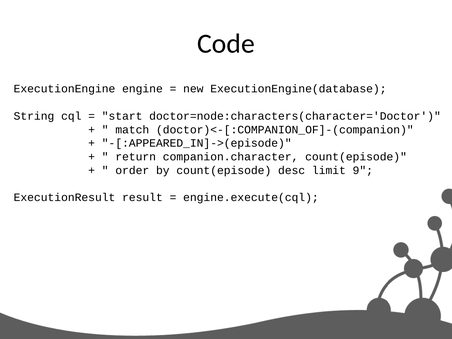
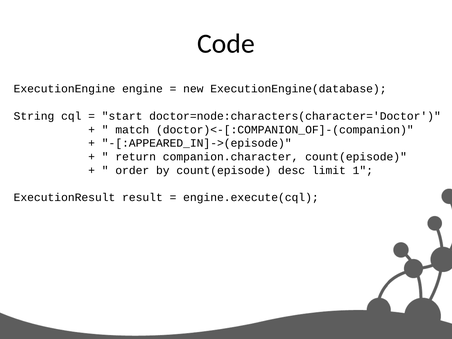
9: 9 -> 1 (363, 170)
